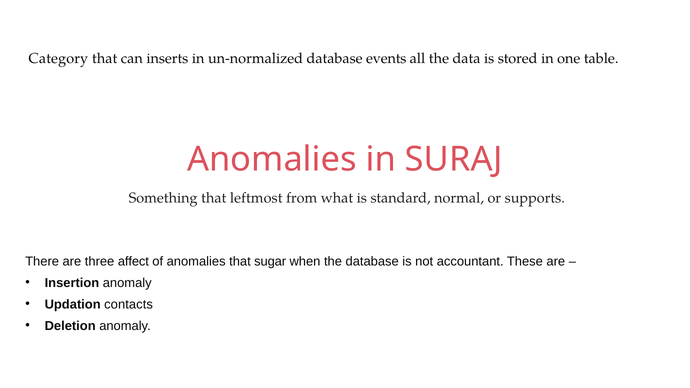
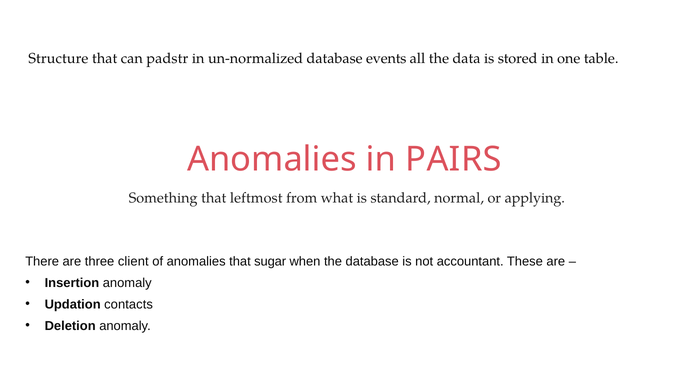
Category: Category -> Structure (58, 59)
inserts: inserts -> padstr (167, 59)
SURAJ: SURAJ -> PAIRS (454, 159)
supports: supports -> applying (535, 198)
affect: affect -> client (133, 261)
